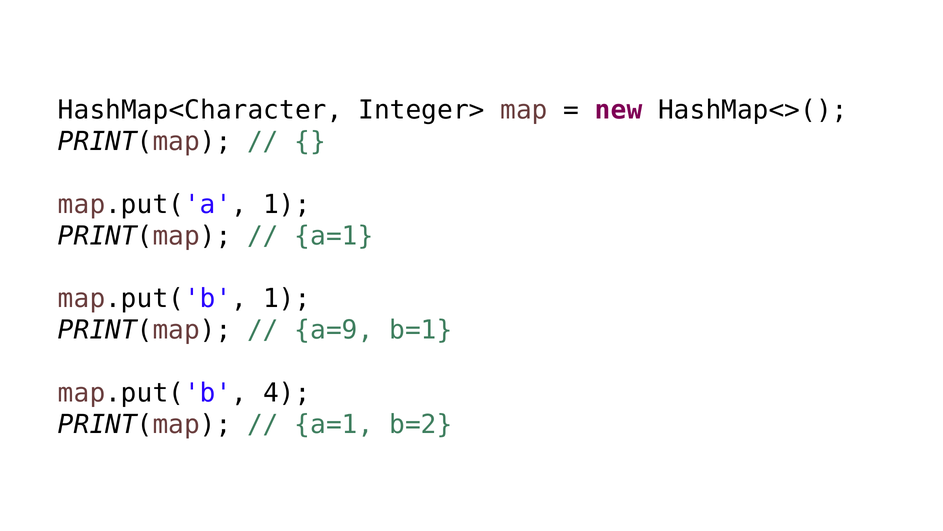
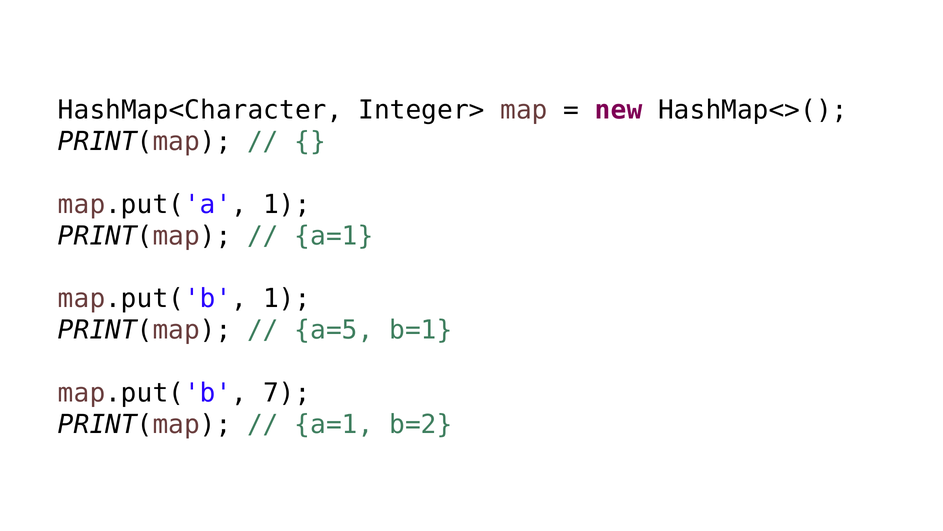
a=9: a=9 -> a=5 (334, 330)
4: 4 -> 7 (287, 393)
